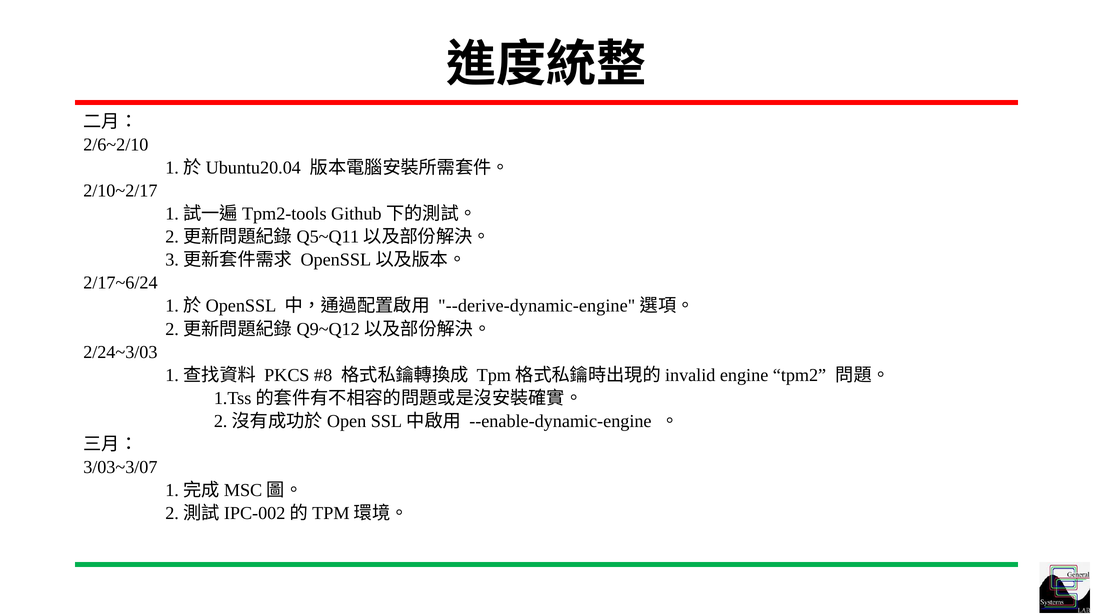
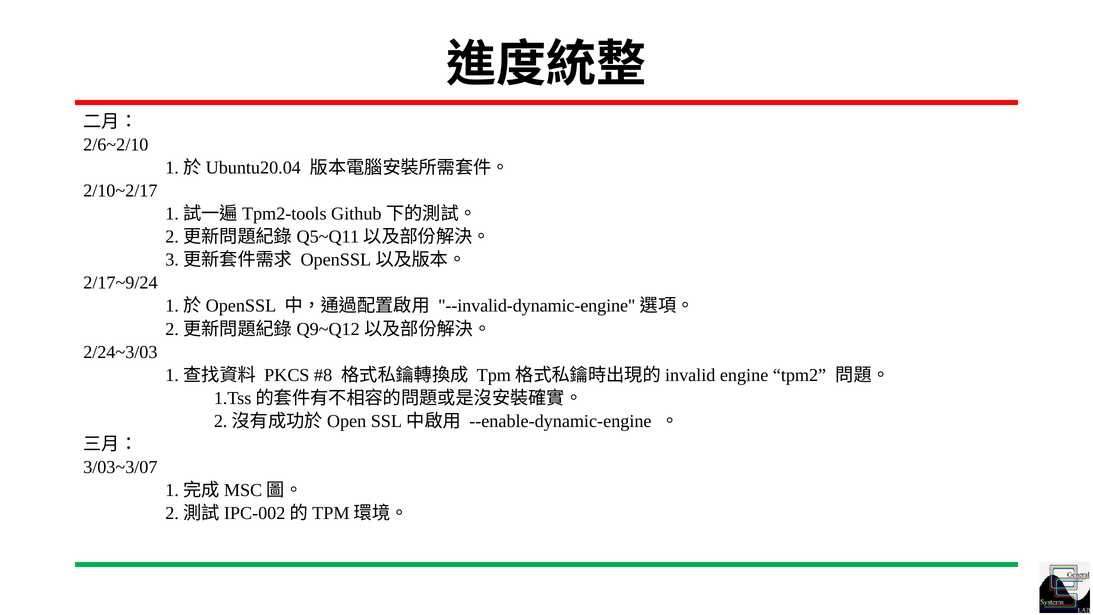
2/17~6/24: 2/17~6/24 -> 2/17~9/24 (120, 283)
--derive-dynamic-engine: --derive-dynamic-engine -> --invalid-dynamic-engine (537, 306)
